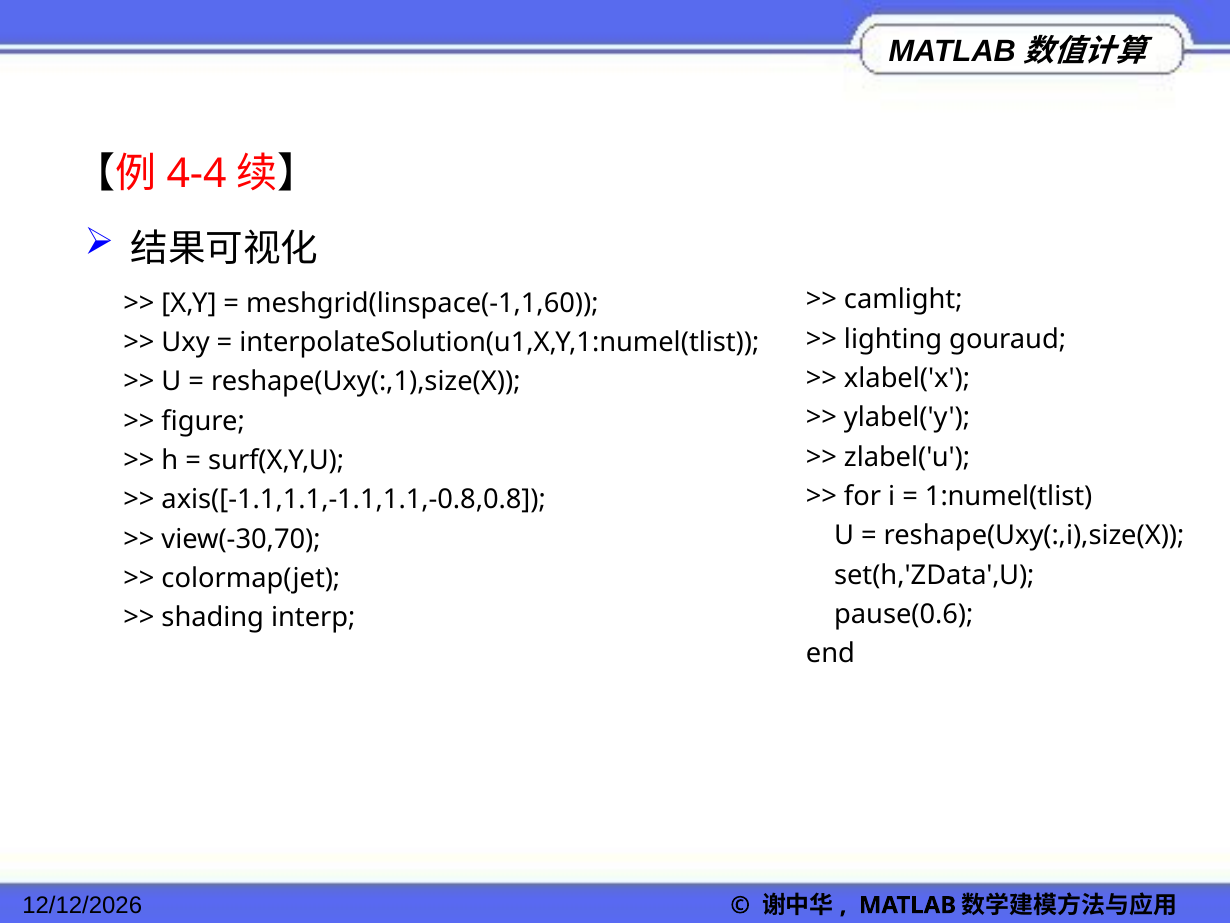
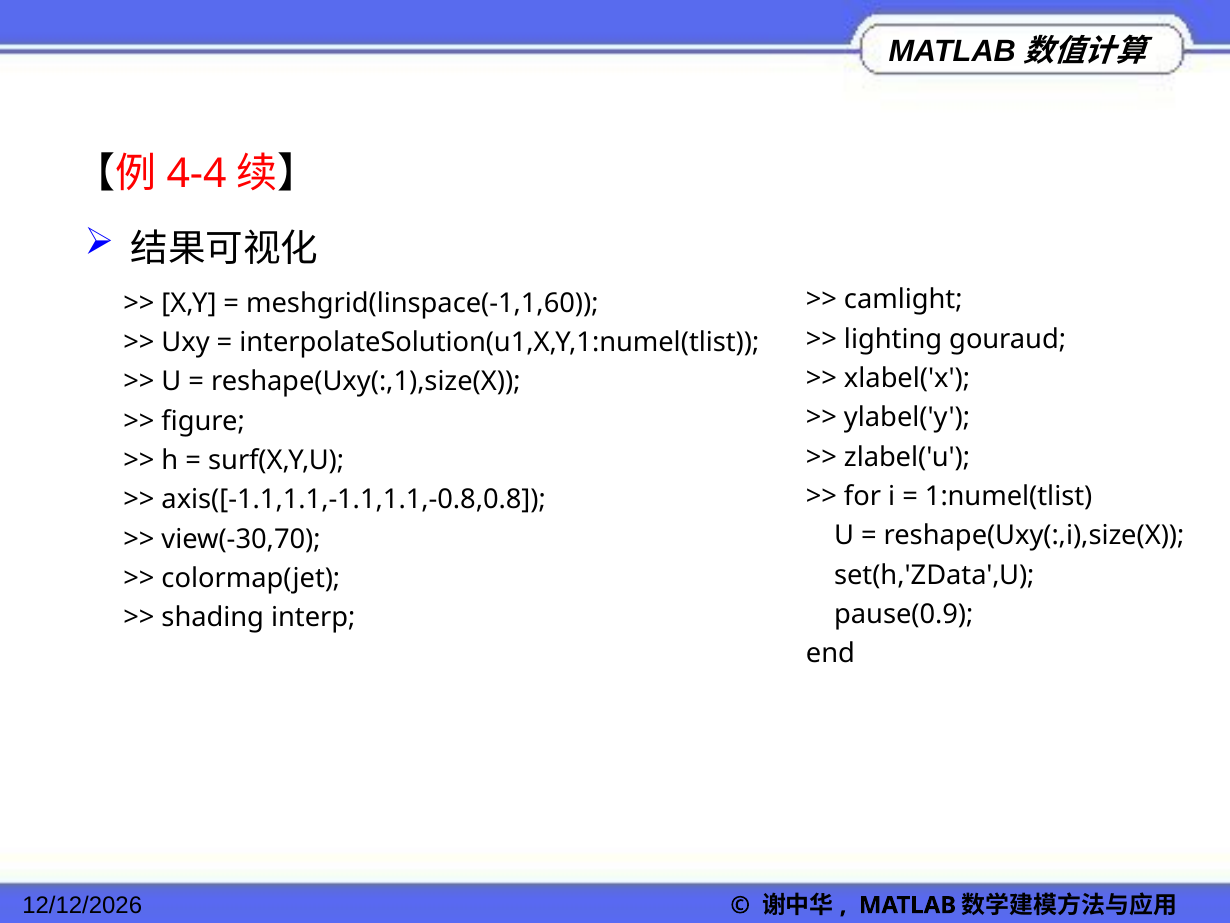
pause(0.6: pause(0.6 -> pause(0.9 (904, 614)
